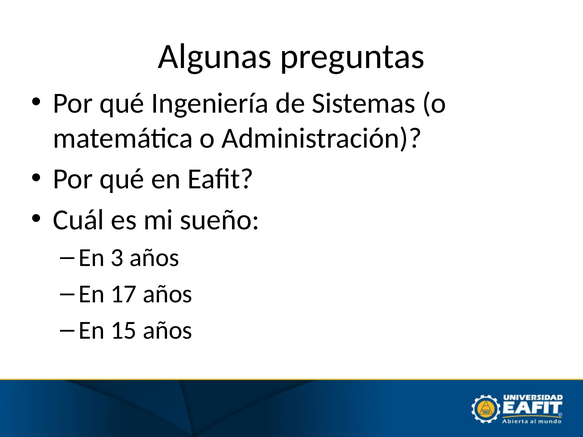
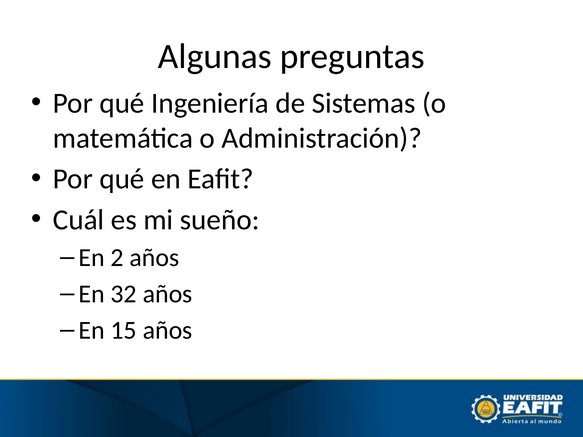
3: 3 -> 2 (117, 258)
17: 17 -> 32 (124, 294)
